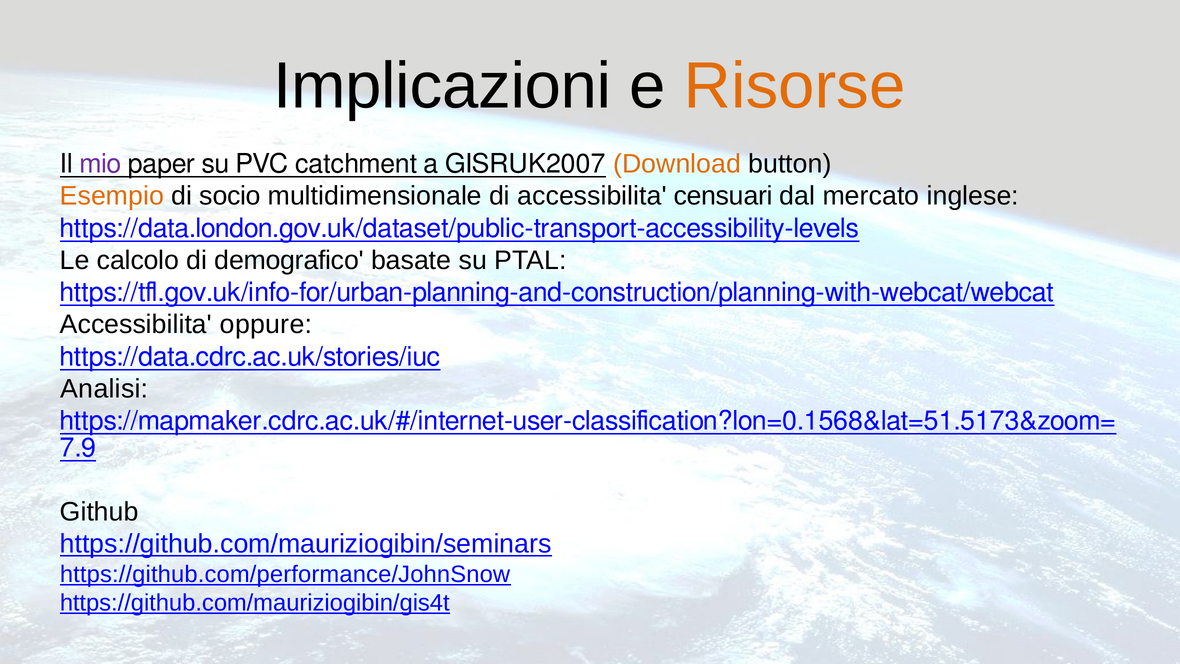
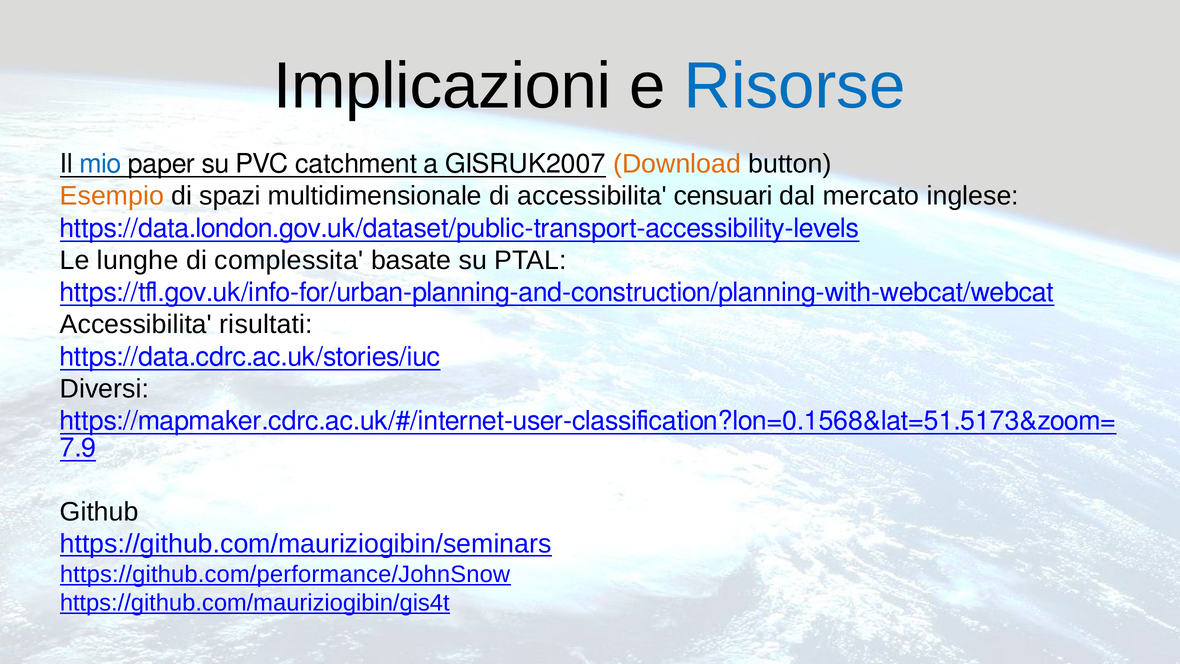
Risorse colour: orange -> blue (795, 86)
mio colour: purple -> blue (100, 164)
socio: socio -> spazi (230, 196)
calcolo: calcolo -> lunghe (138, 260)
demografico: demografico -> complessita (289, 260)
oppure: oppure -> risultati (266, 325)
Analisi: Analisi -> Diversi (104, 389)
